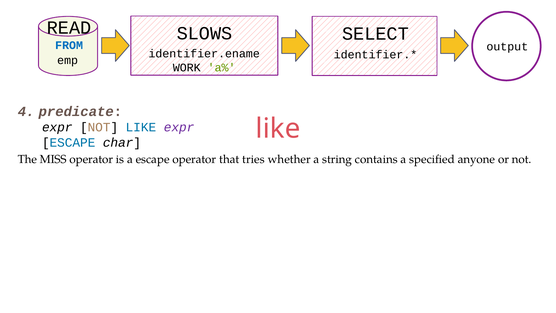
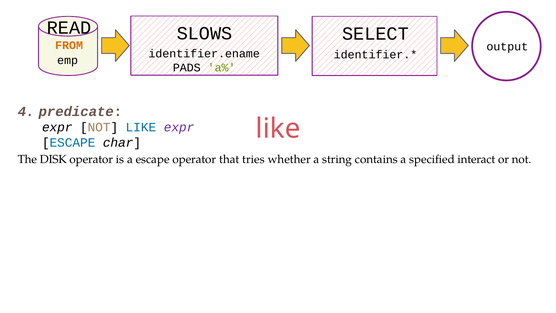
FROM colour: blue -> orange (69, 45)
WORK: WORK -> PADS (187, 67)
MISS: MISS -> DISK (53, 159)
anyone: anyone -> interact (476, 159)
